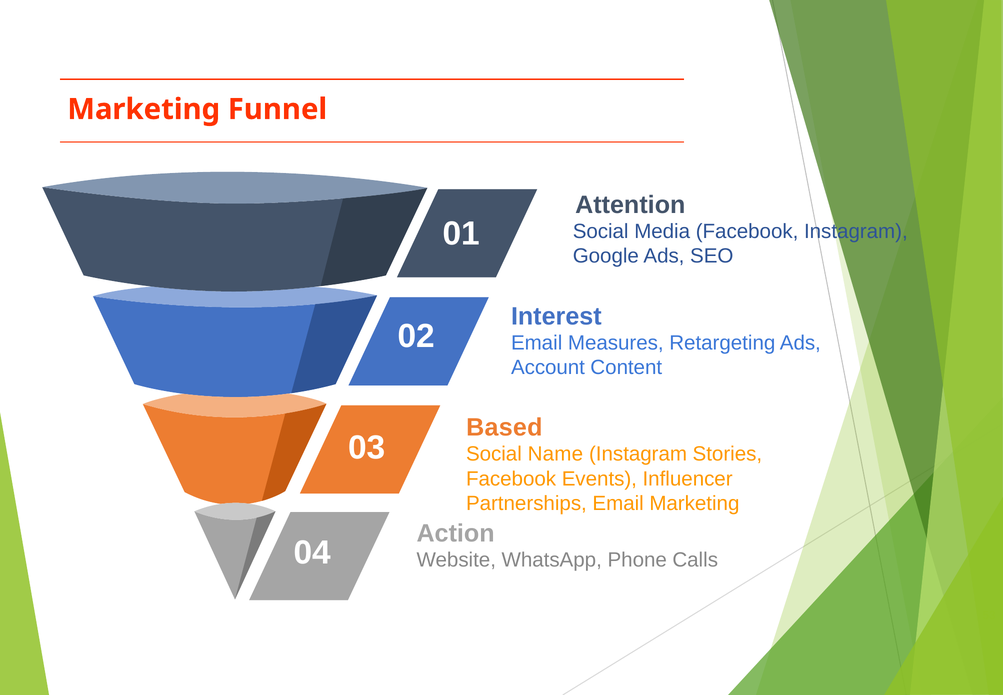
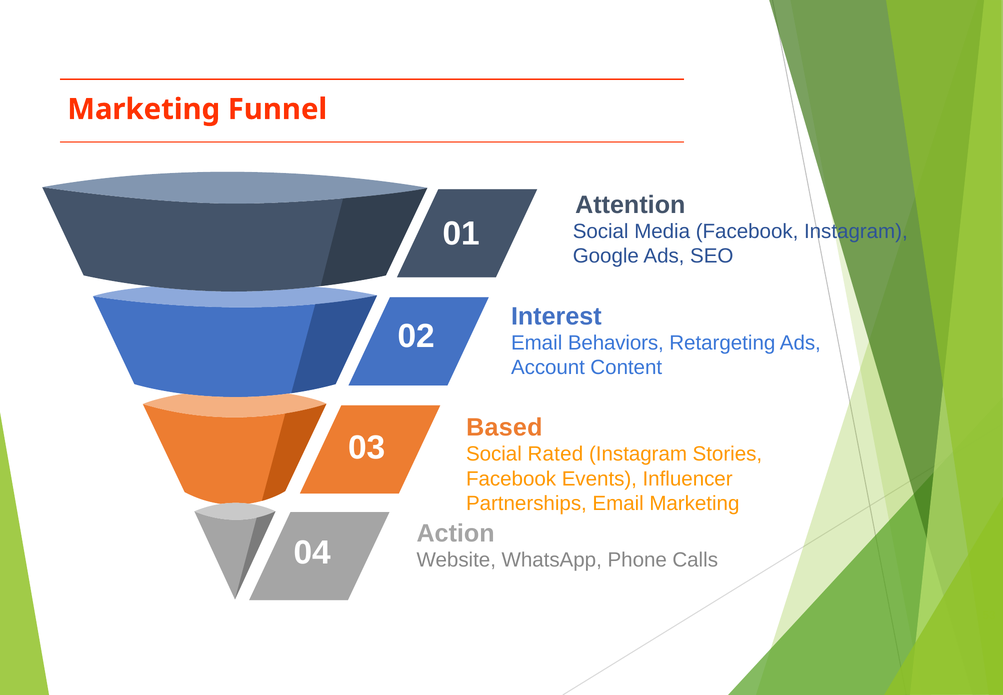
Measures: Measures -> Behaviors (616, 342)
Name: Name -> Rated (555, 454)
